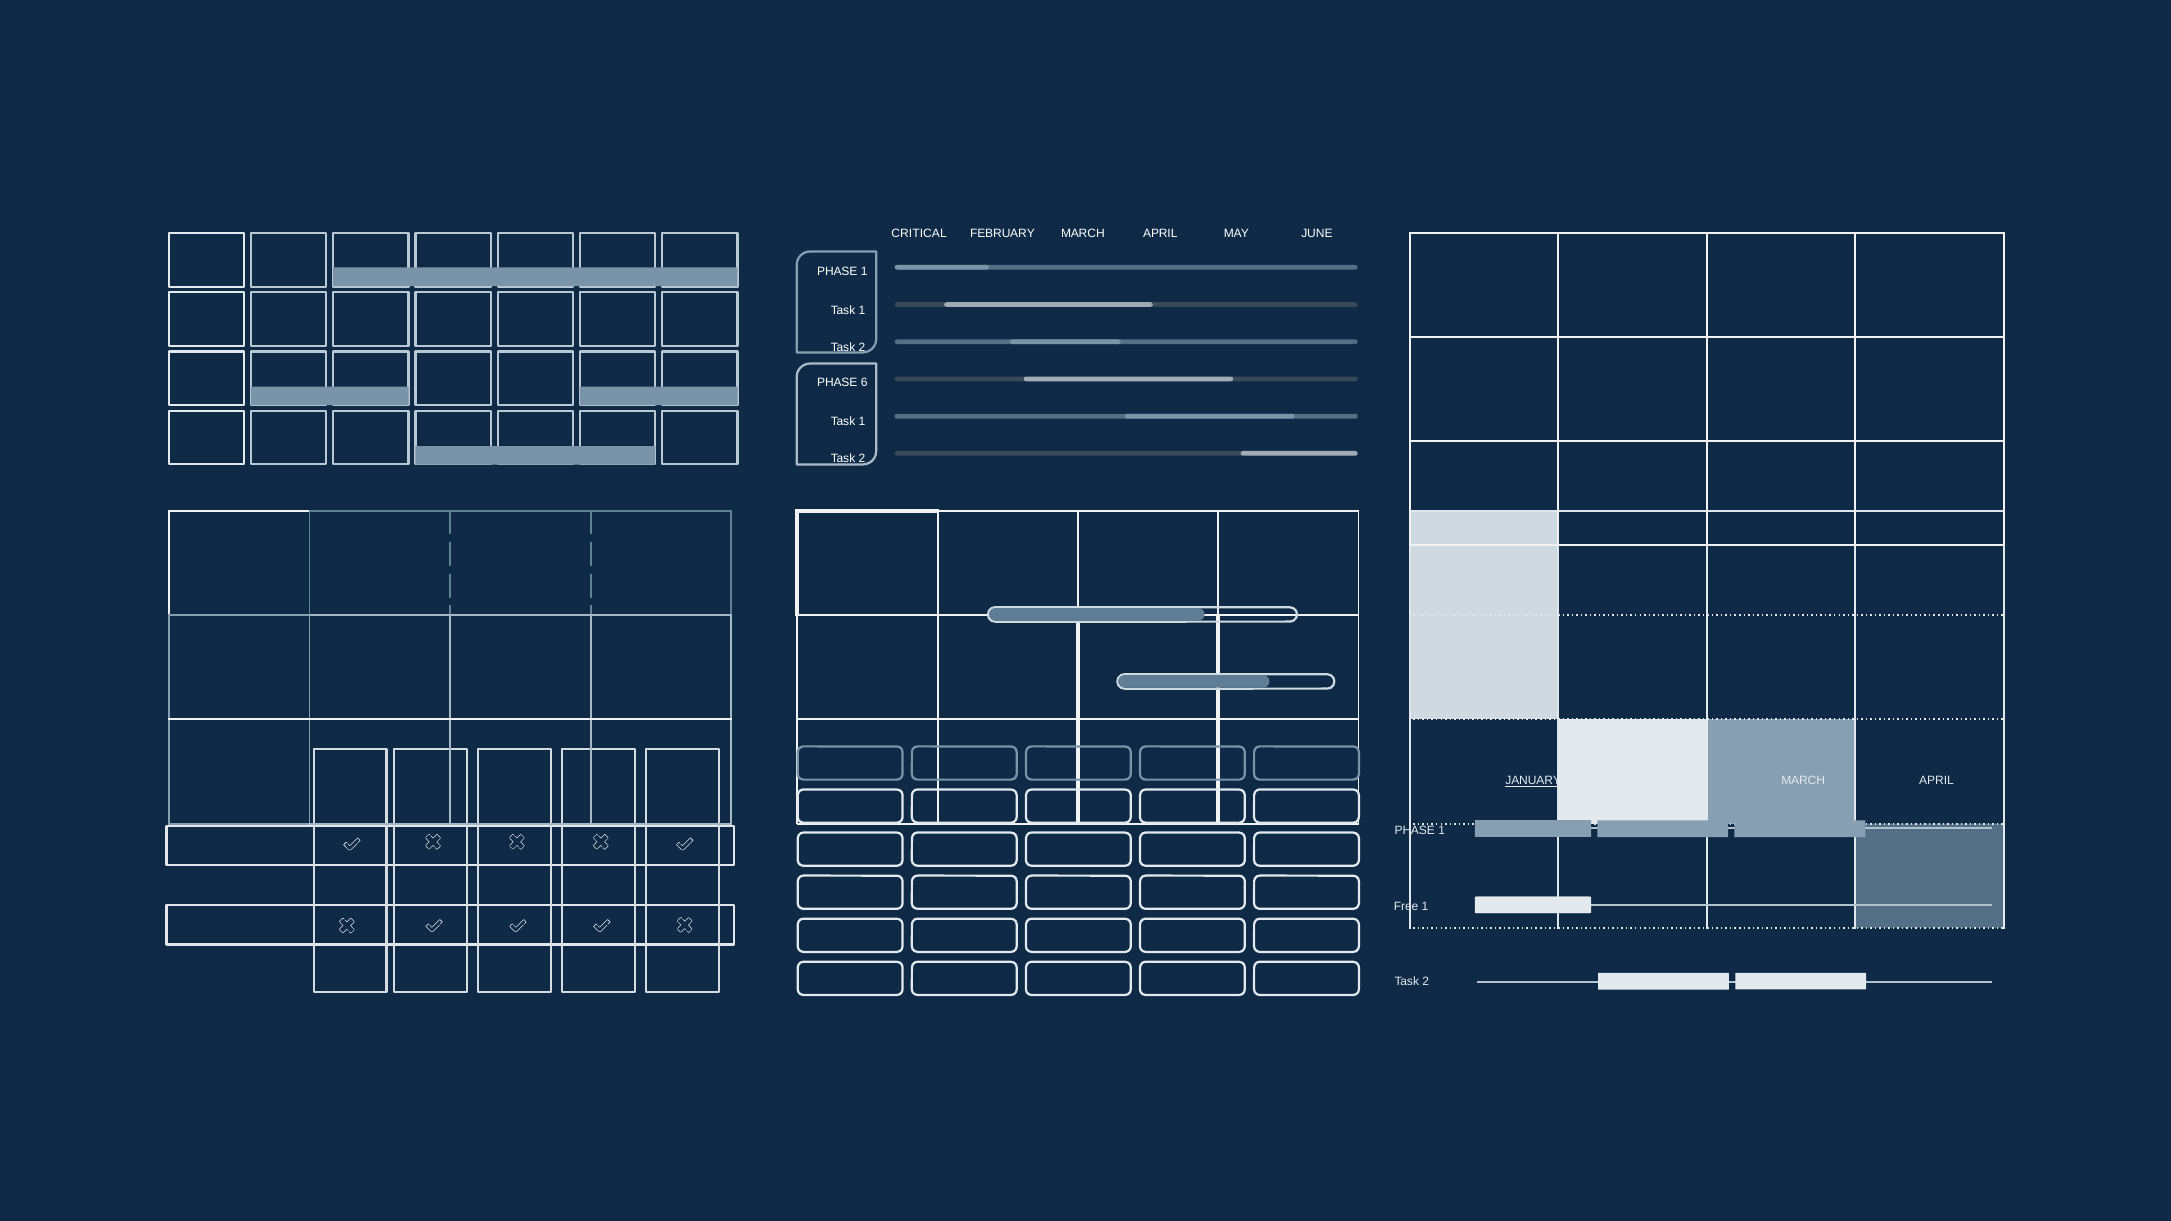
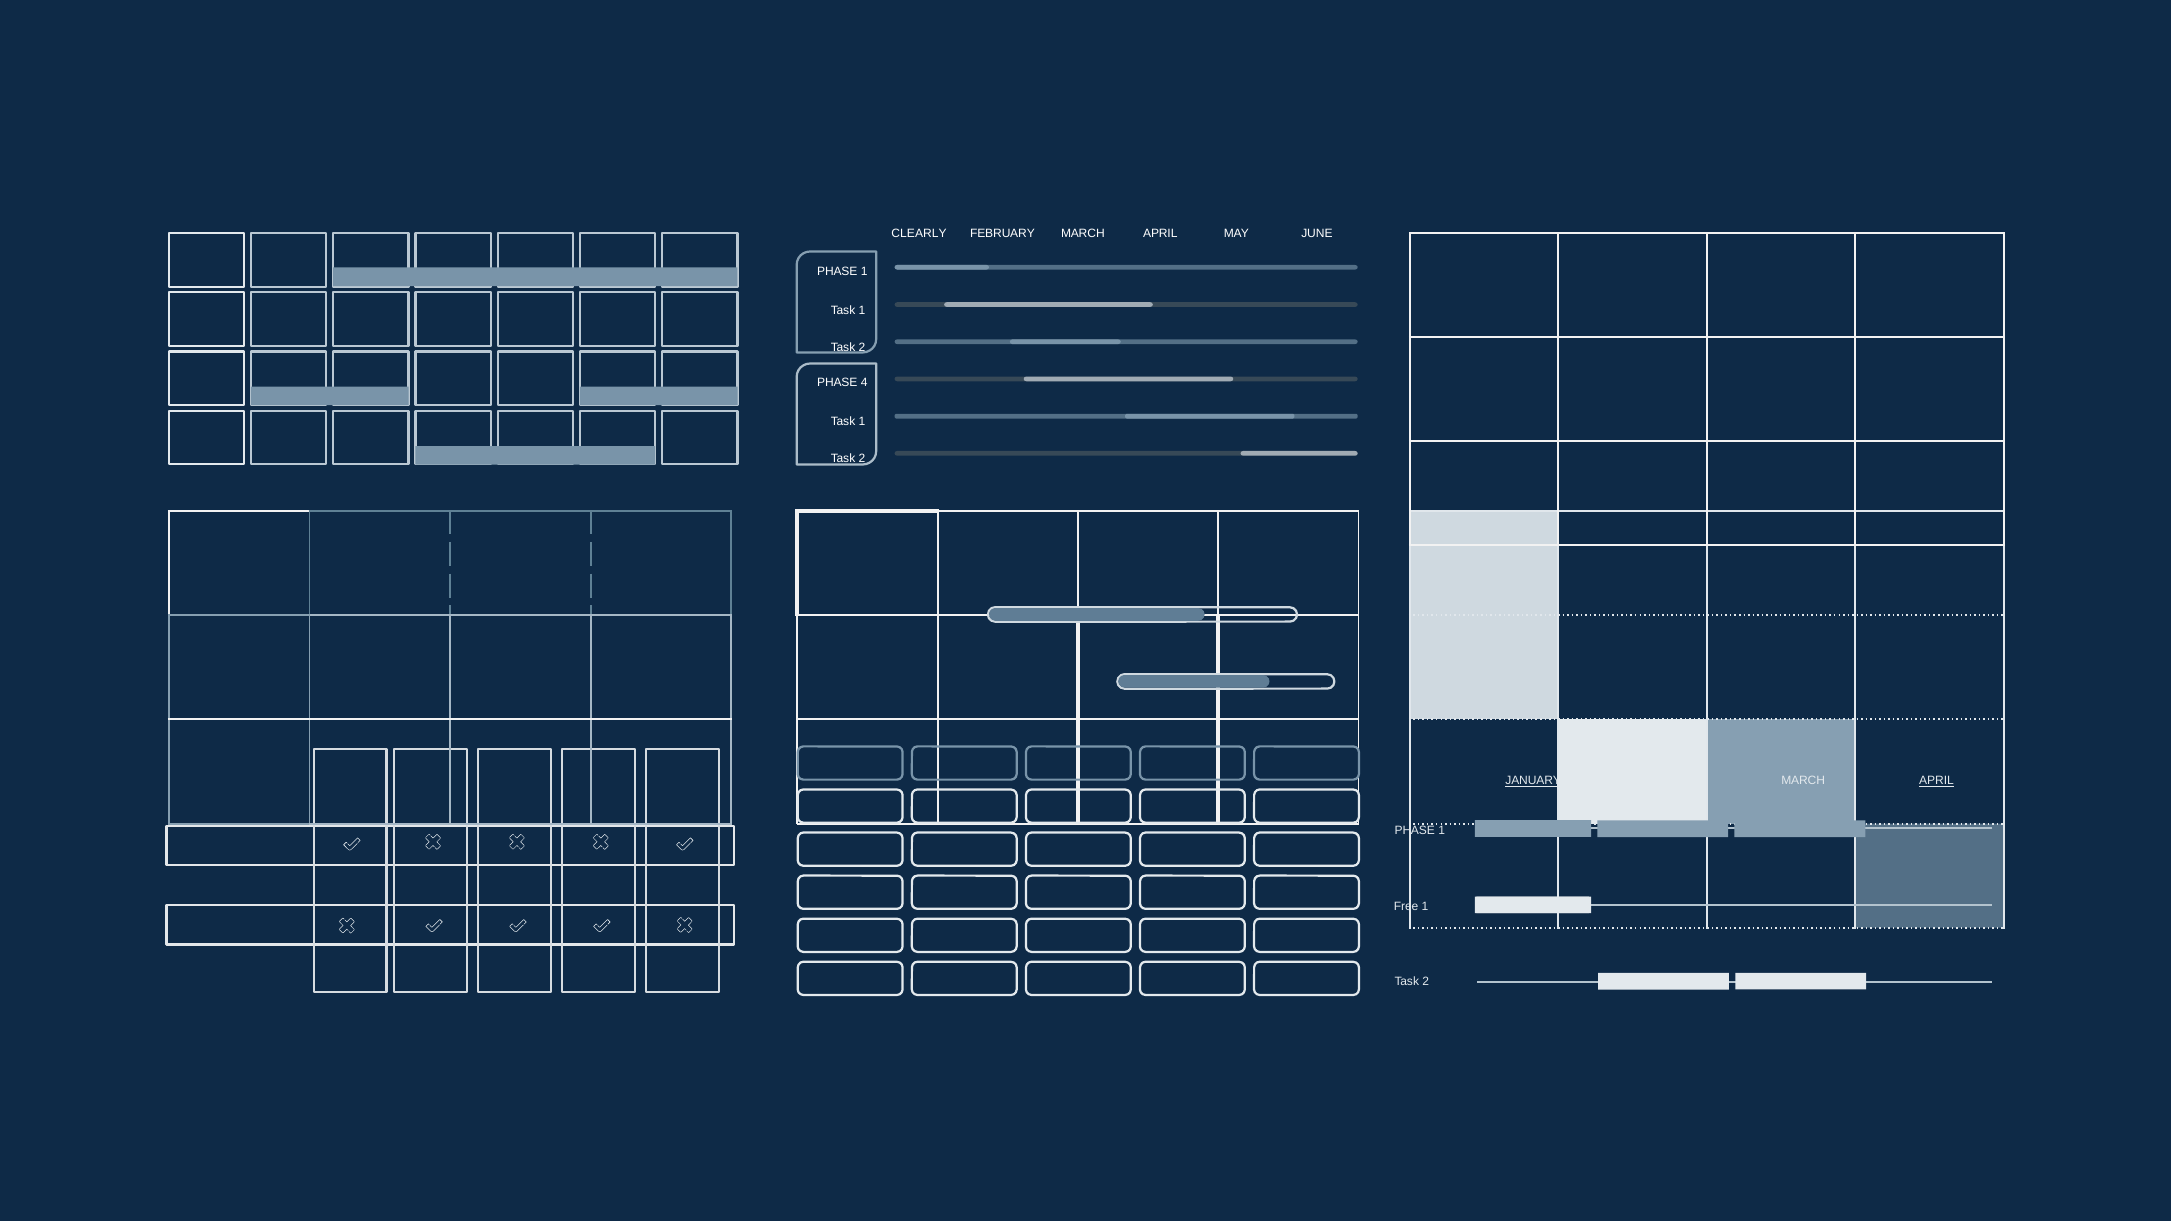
CRITICAL: CRITICAL -> CLEARLY (919, 234)
6: 6 -> 4 (864, 382)
APRIL underline: none -> present (1936, 781)
